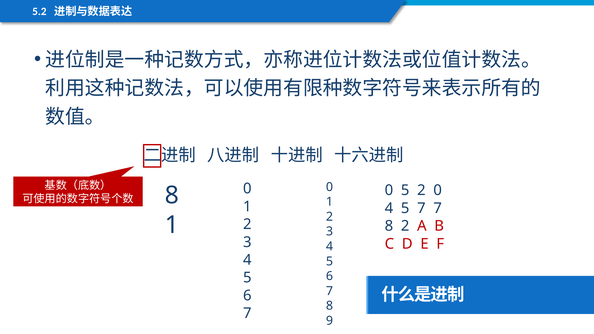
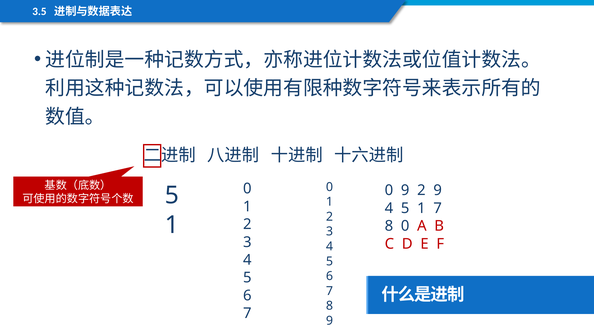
5.2: 5.2 -> 3.5 (39, 11)
0 5: 5 -> 9 (405, 191)
2 0: 0 -> 9 (438, 191)
8: 8 -> 5 (172, 195)
4 5 7: 7 -> 1 (421, 208)
8 2: 2 -> 0 (405, 226)
